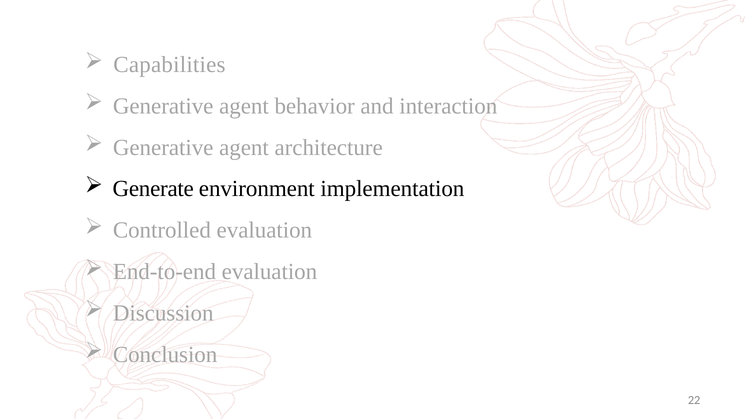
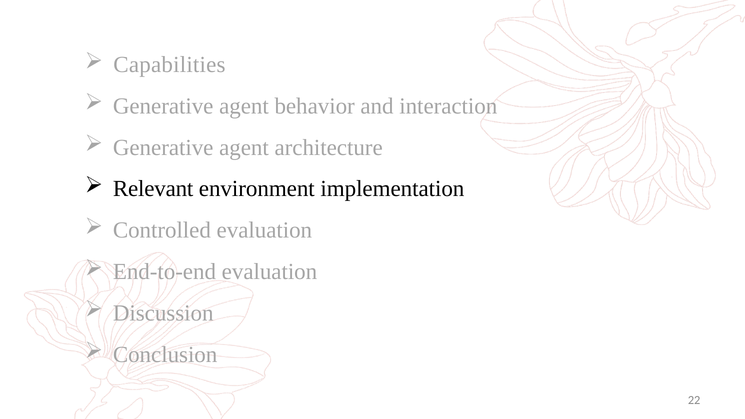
Generate: Generate -> Relevant (153, 189)
